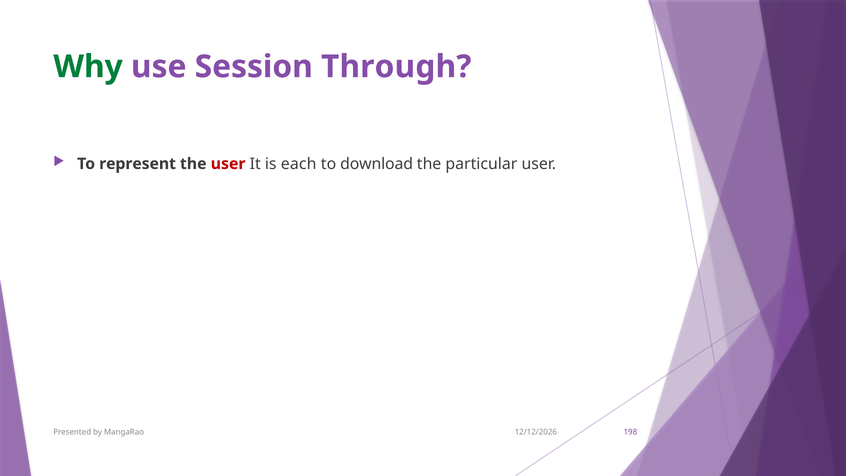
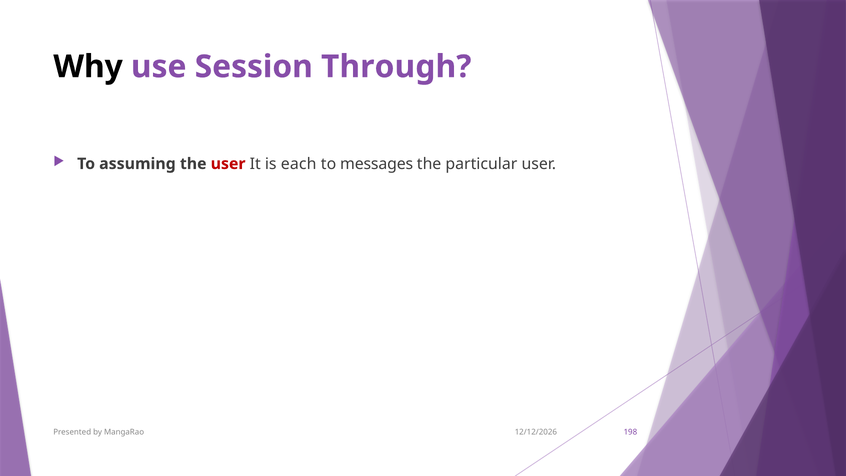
Why colour: green -> black (88, 67)
represent: represent -> assuming (137, 164)
download: download -> messages (377, 164)
